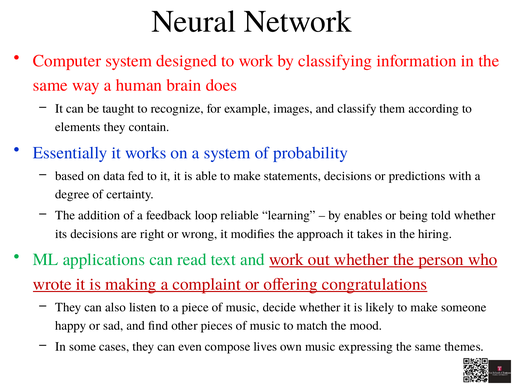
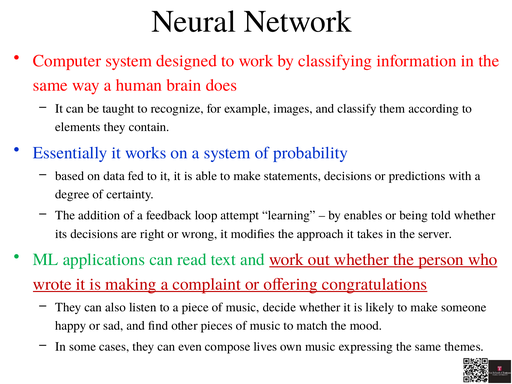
reliable: reliable -> attempt (240, 215)
hiring: hiring -> server (435, 234)
